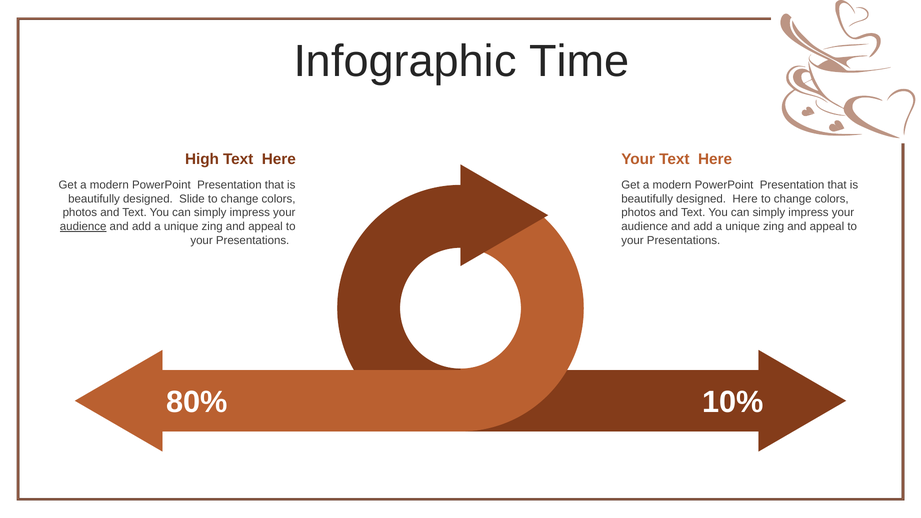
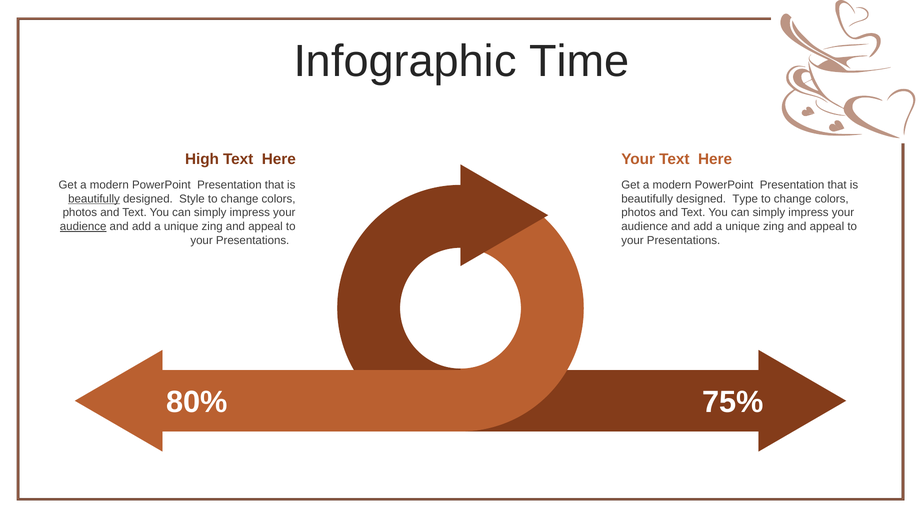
beautifully underline: none -> present (94, 199)
Slide: Slide -> Style (192, 199)
designed Here: Here -> Type (745, 199)
10%: 10% -> 75% (733, 402)
